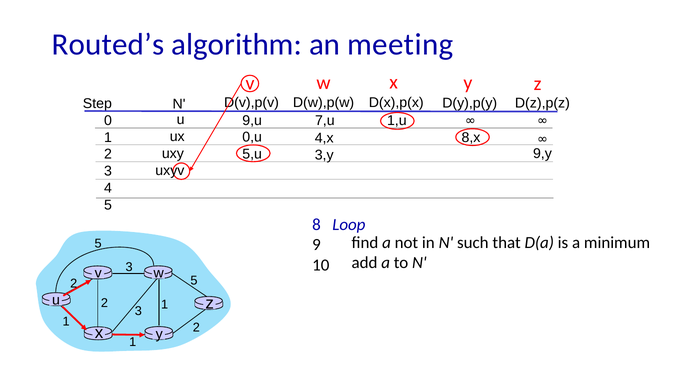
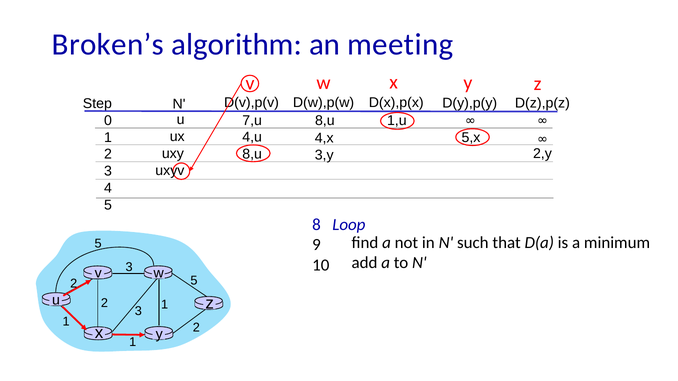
Routed’s: Routed’s -> Broken’s (108, 44)
7,u: 7,u -> 8,u (325, 120)
9,u: 9,u -> 7,u (252, 121)
0,u: 0,u -> 4,u (252, 137)
8,x: 8,x -> 5,x (471, 138)
9,y: 9,y -> 2,y (542, 154)
5,u: 5,u -> 8,u (252, 154)
